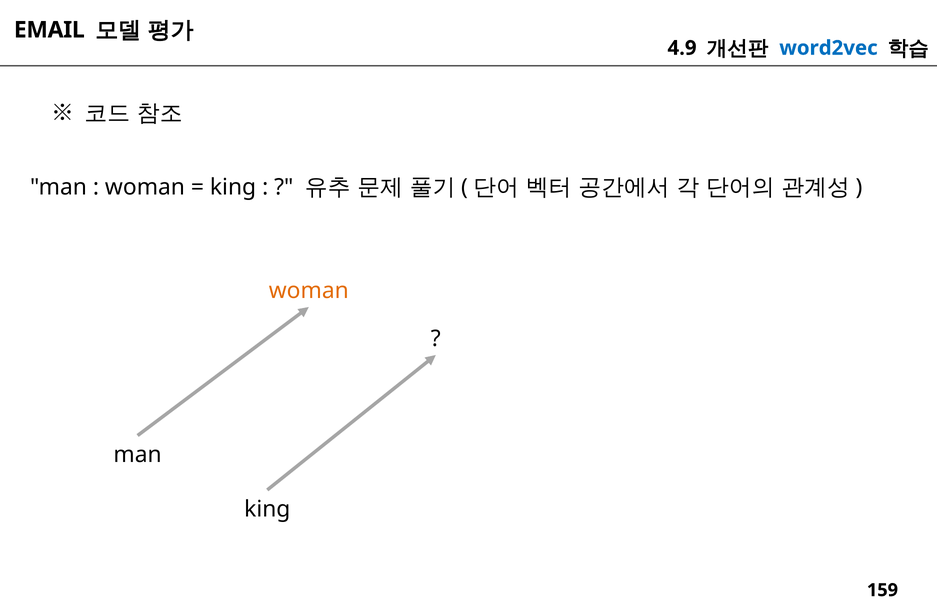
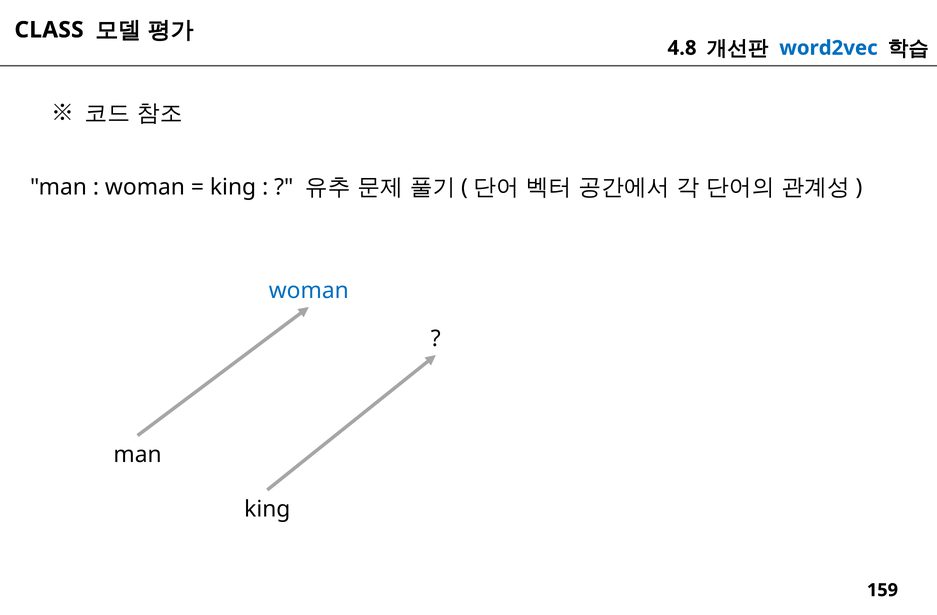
EMAIL: EMAIL -> CLASS (49, 30)
4.9: 4.9 -> 4.8 (682, 48)
woman colour: orange -> blue (309, 291)
